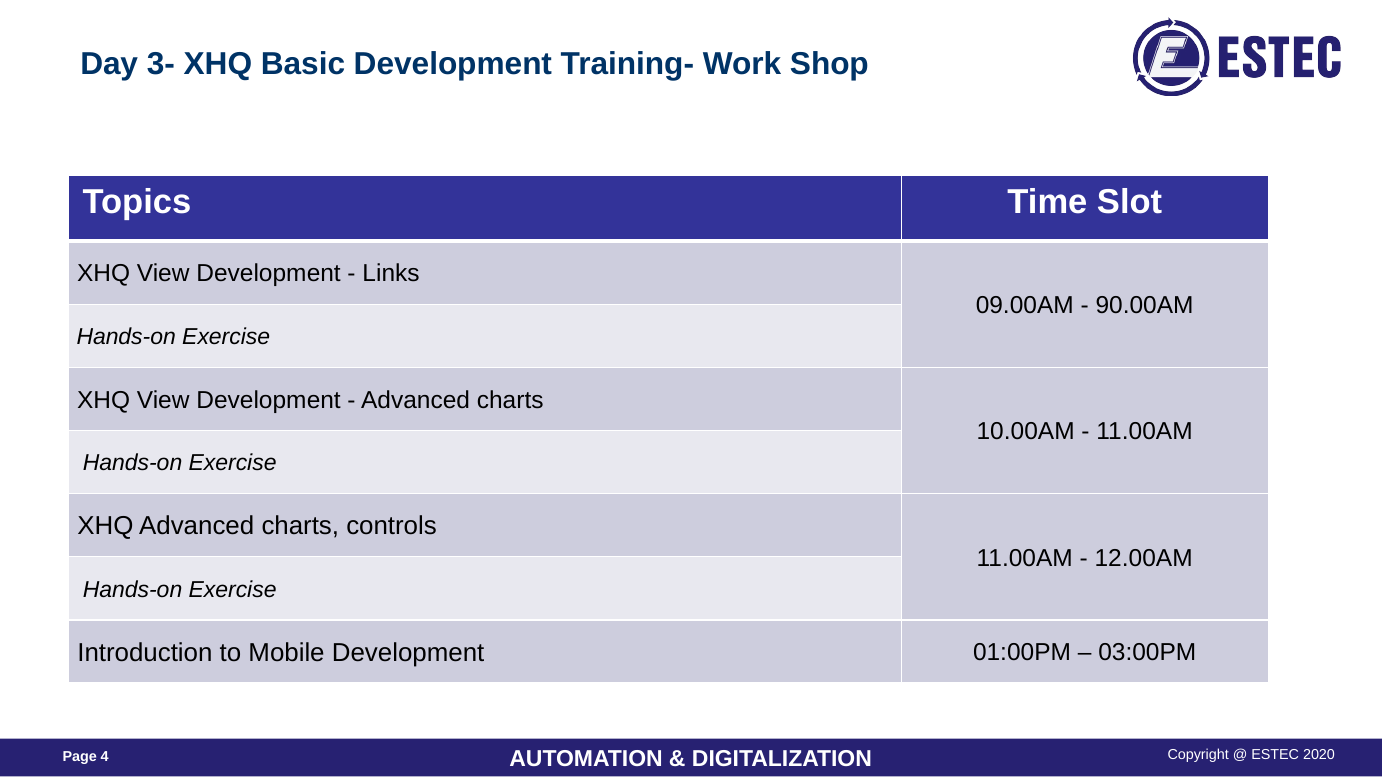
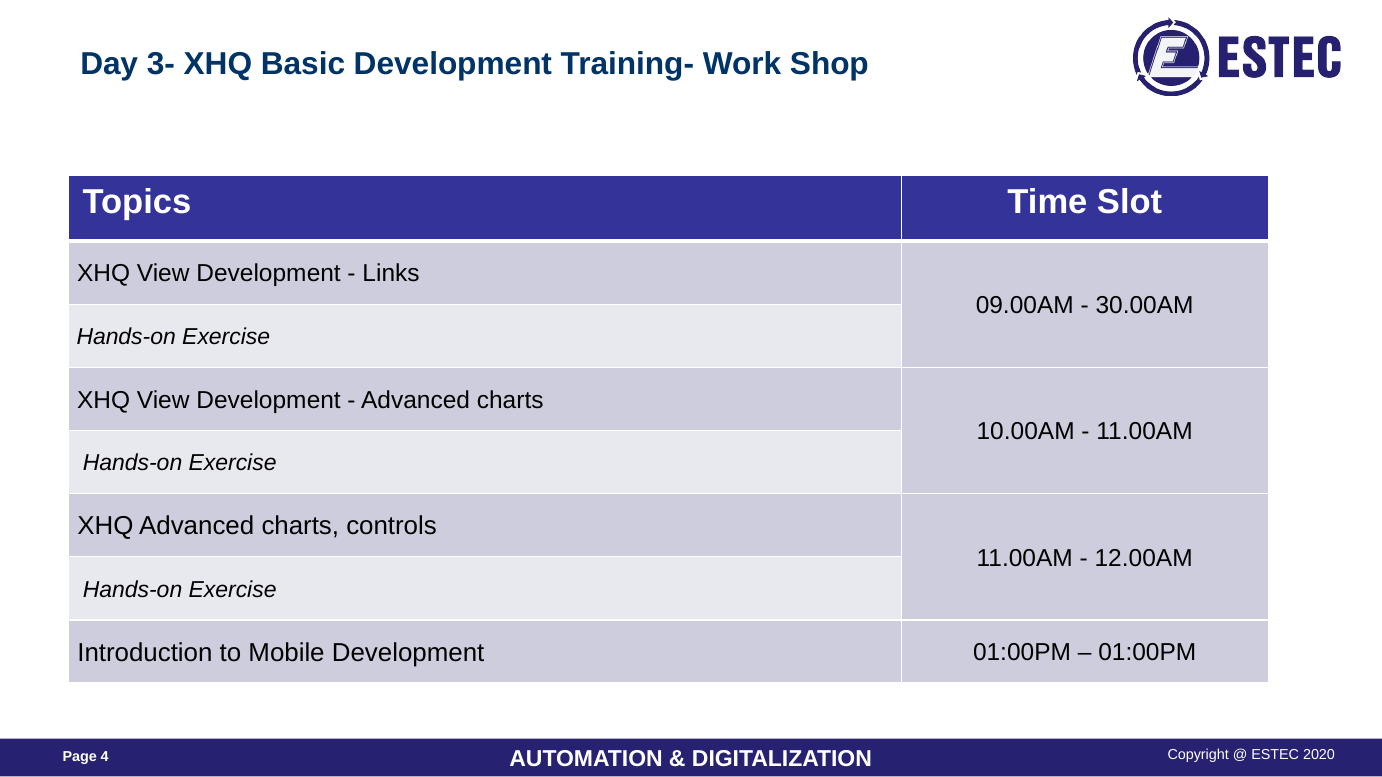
90.00AM: 90.00AM -> 30.00AM (1145, 305)
03:00PM: 03:00PM -> 01:00PM (1147, 653)
